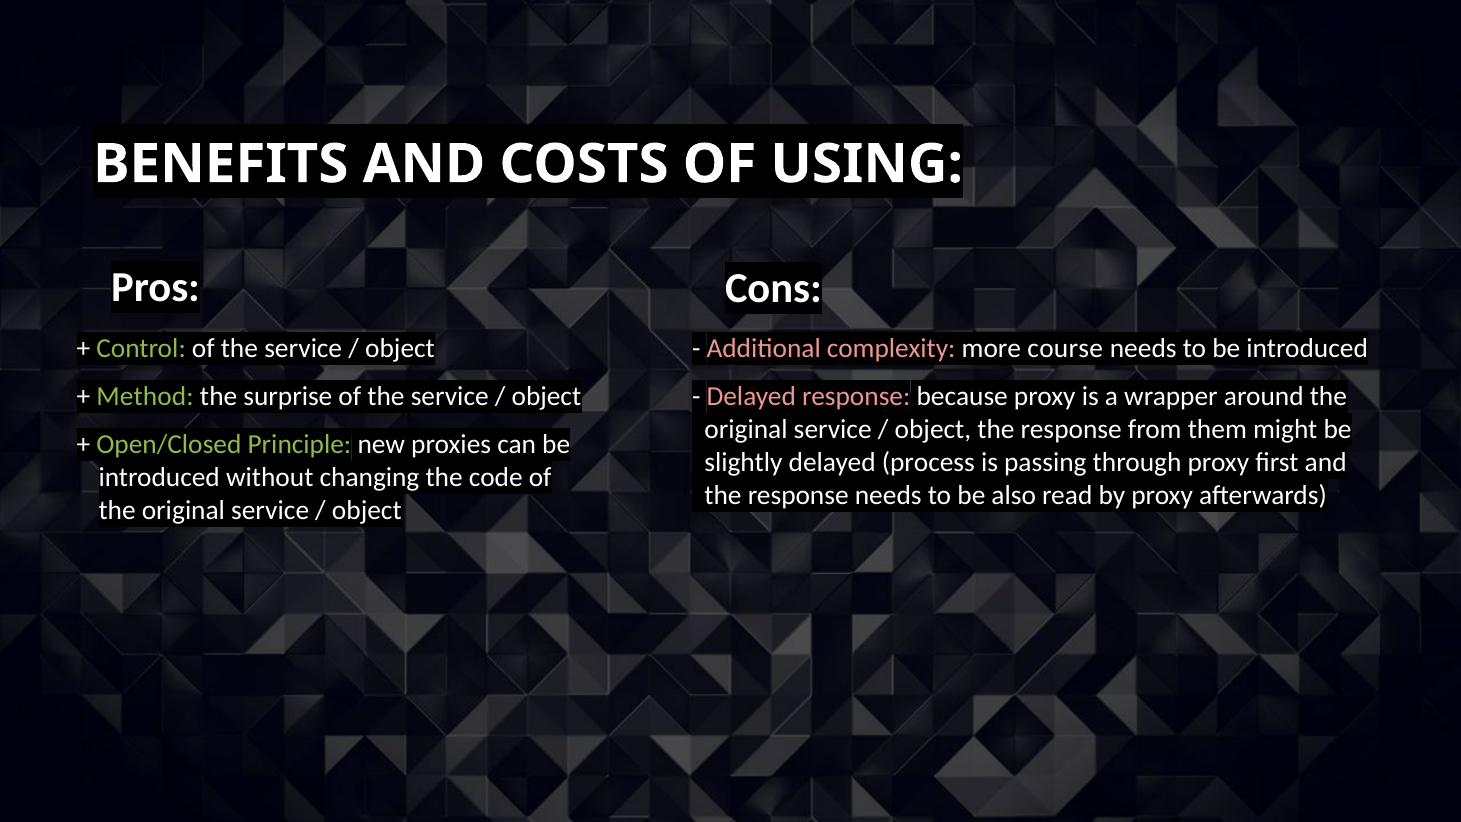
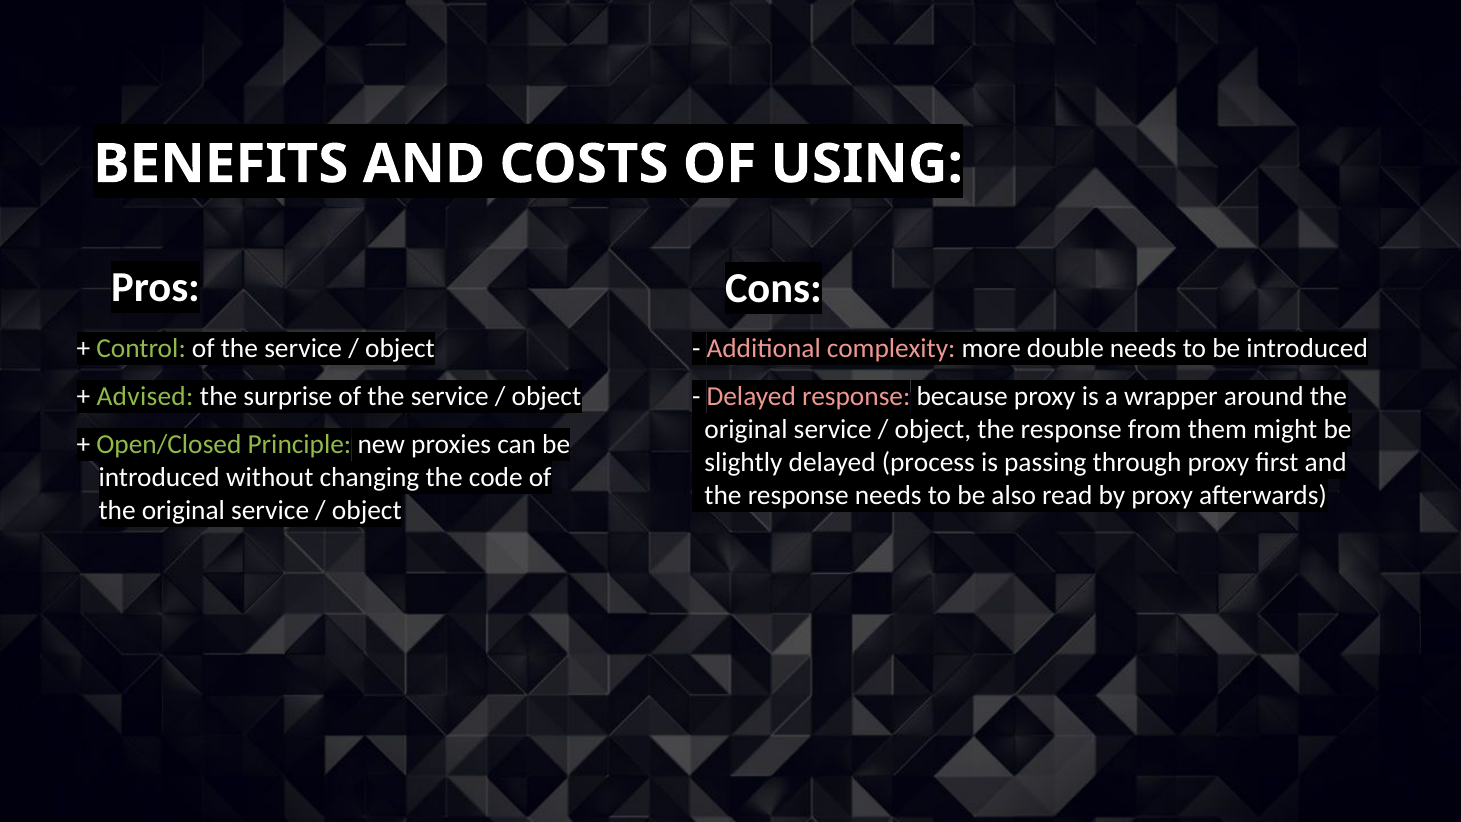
course: course -> double (1065, 349)
Method: Method -> Advised (145, 397)
